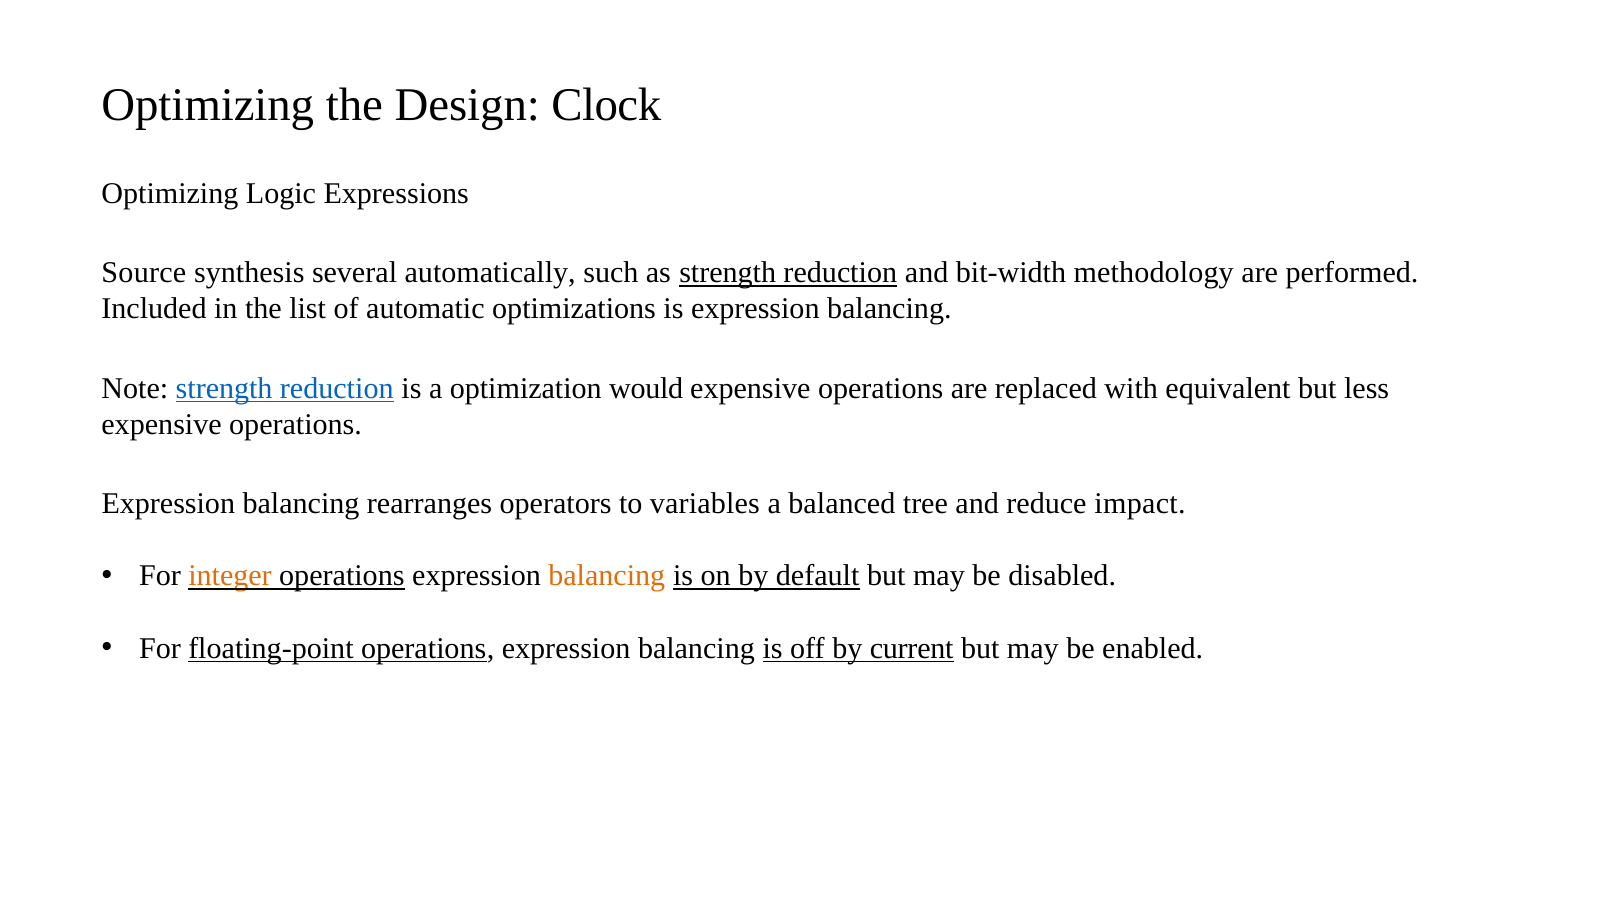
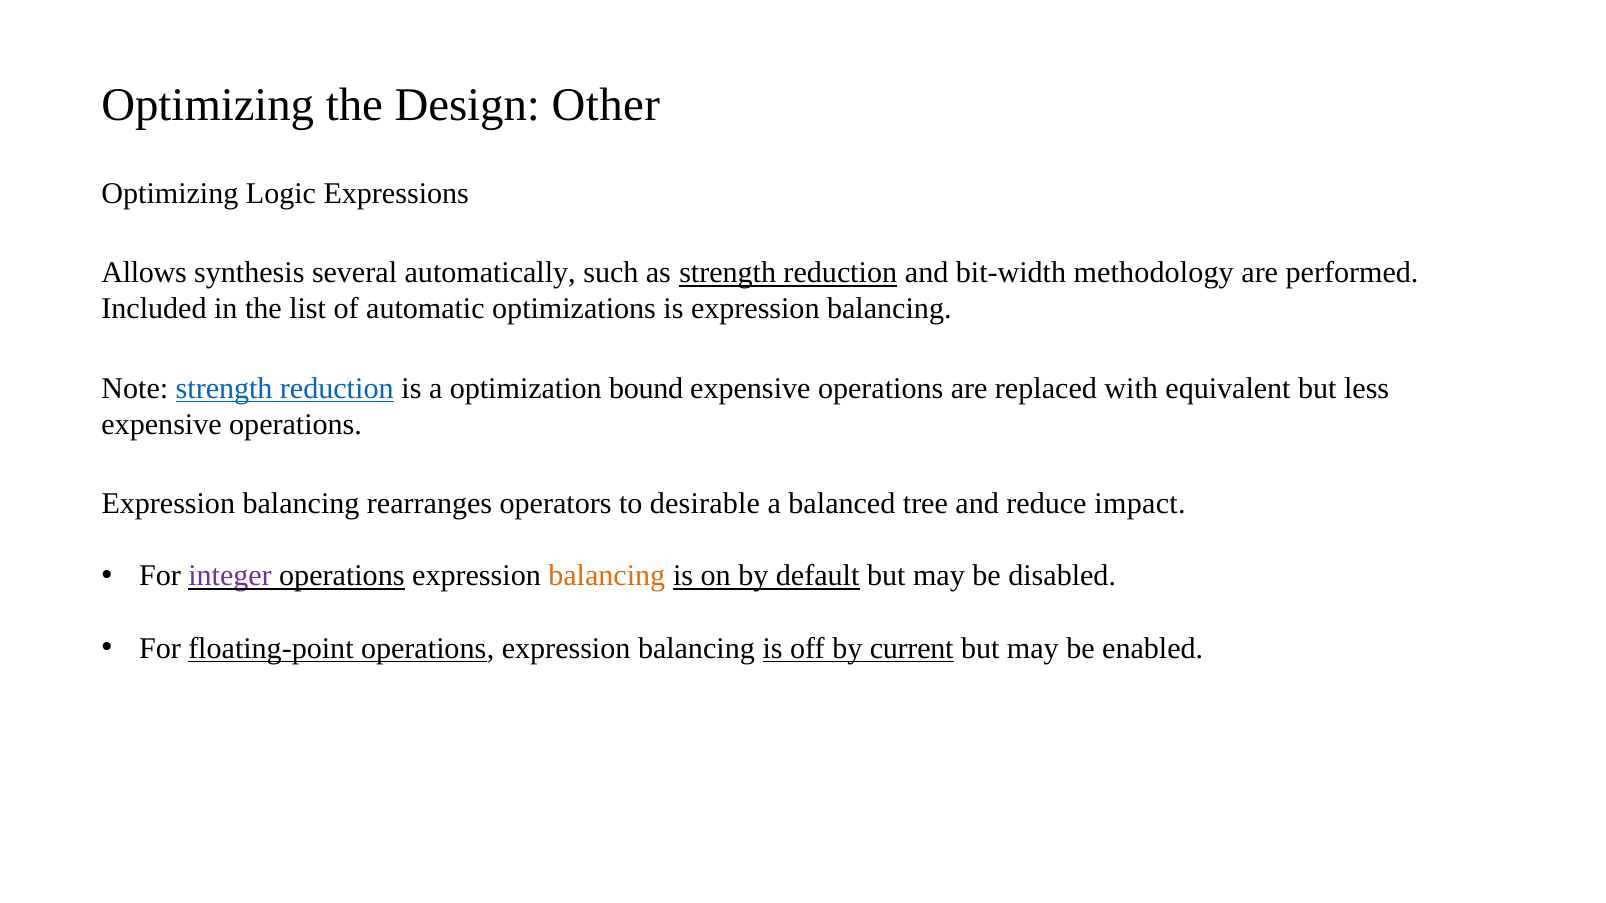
Clock: Clock -> Other (606, 105)
Source: Source -> Allows (144, 273)
would: would -> bound (646, 388)
variables: variables -> desirable (705, 504)
integer colour: orange -> purple (230, 576)
